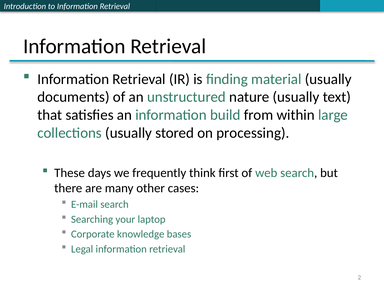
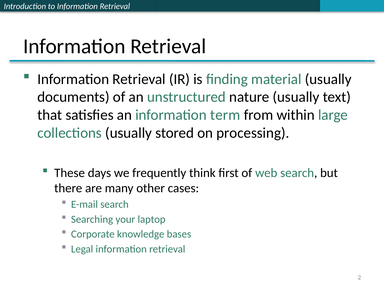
build: build -> term (225, 115)
